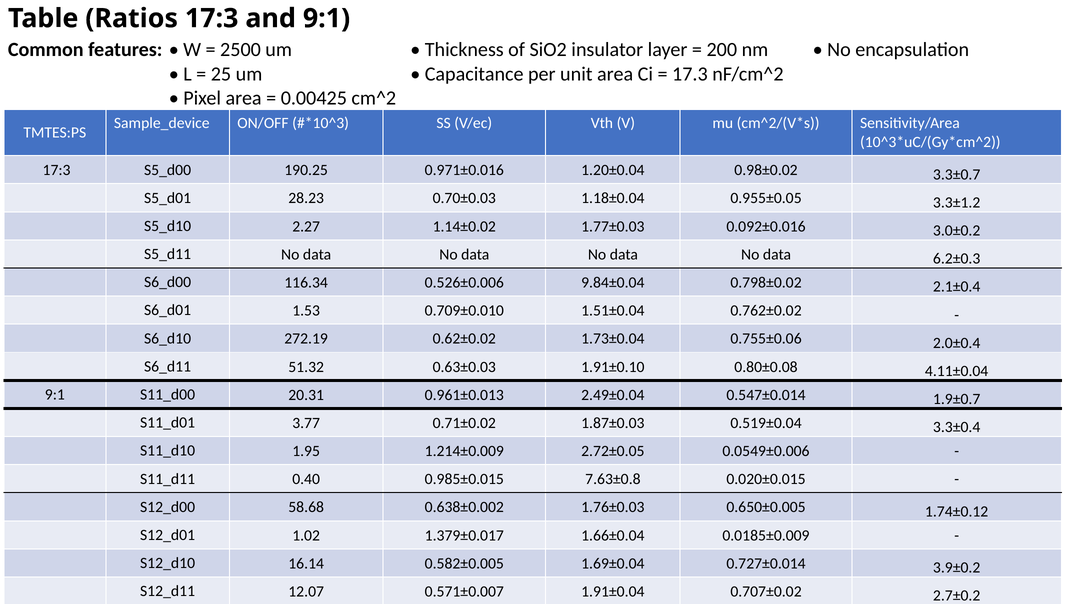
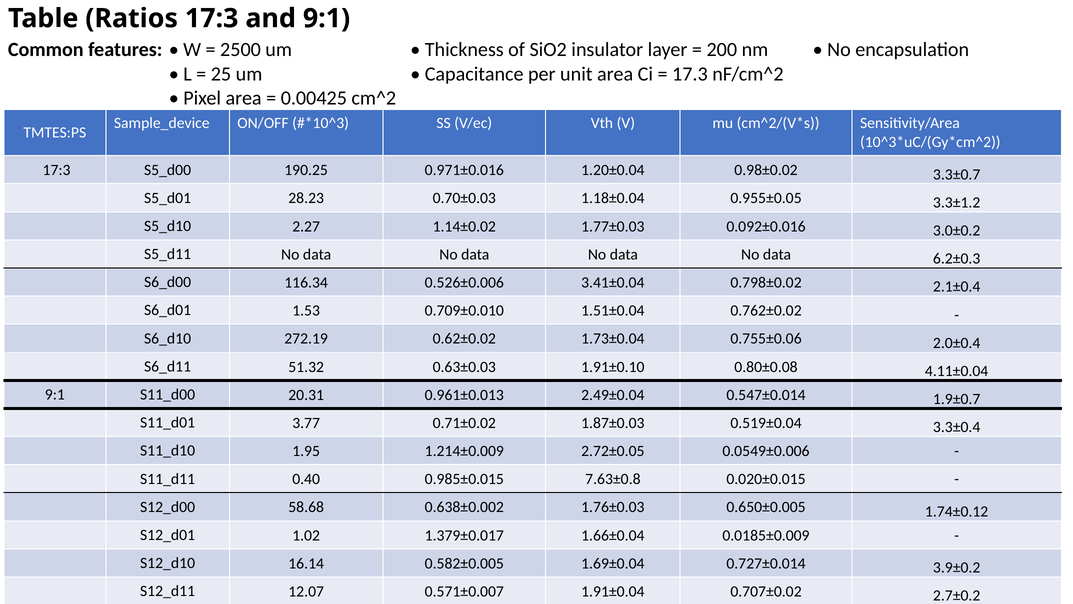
9.84±0.04: 9.84±0.04 -> 3.41±0.04 (613, 282)
